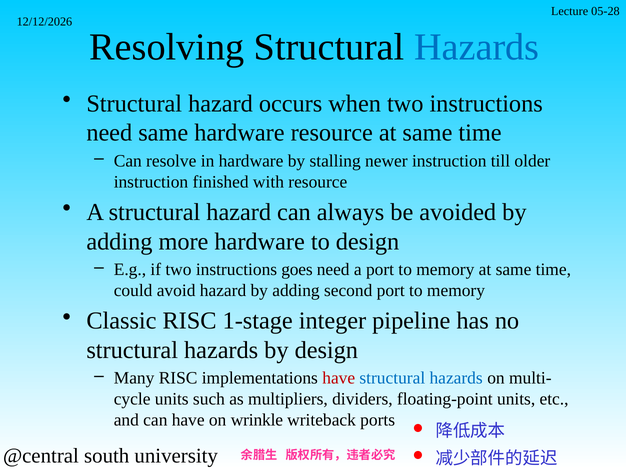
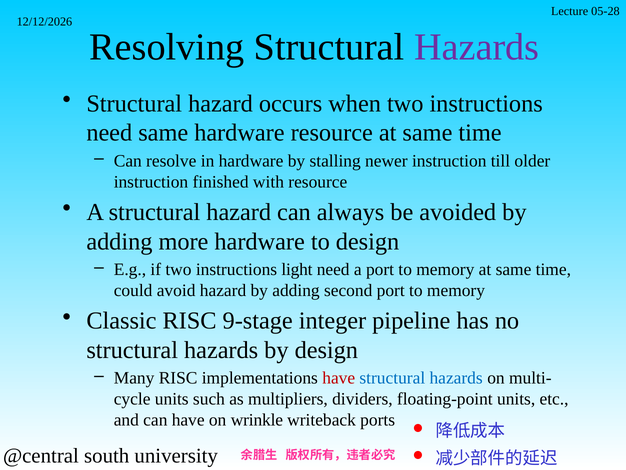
Hazards colour: blue -> purple (477, 47)
goes: goes -> light (297, 269)
1-stage: 1-stage -> 9-stage (258, 321)
